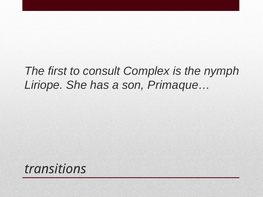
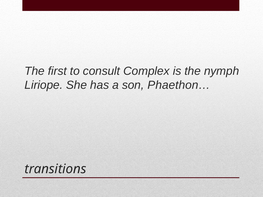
Primaque…: Primaque… -> Phaethon… (179, 85)
